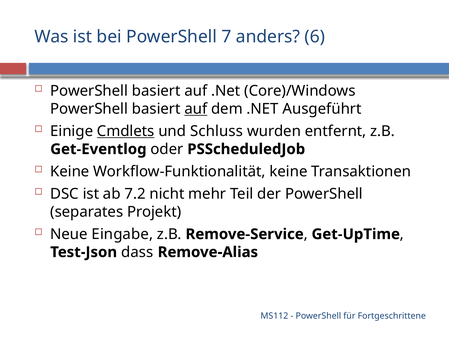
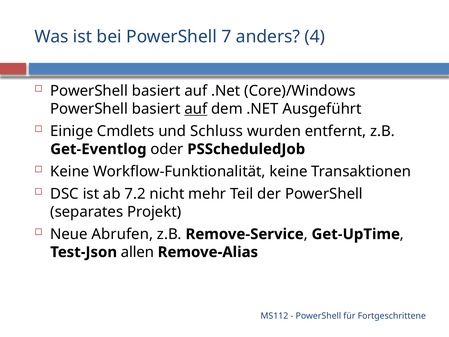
6: 6 -> 4 (315, 37)
Cmdlets underline: present -> none (126, 131)
Eingabe: Eingabe -> Abrufen (122, 234)
dass: dass -> allen (137, 252)
